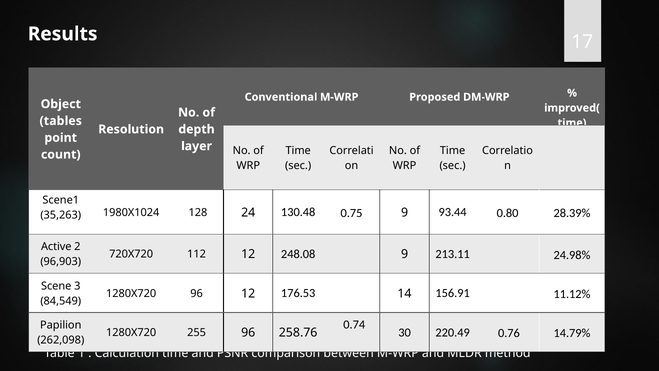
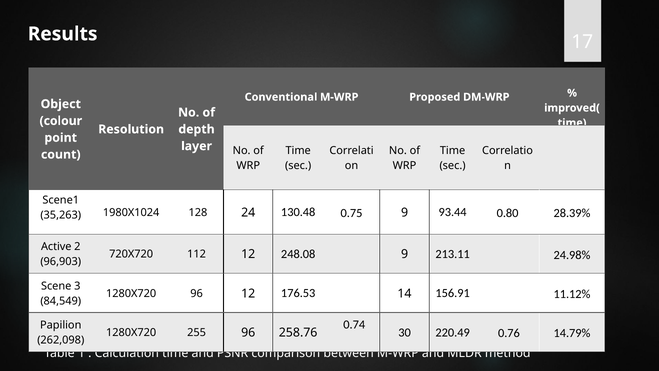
tables: tables -> colour (61, 121)
